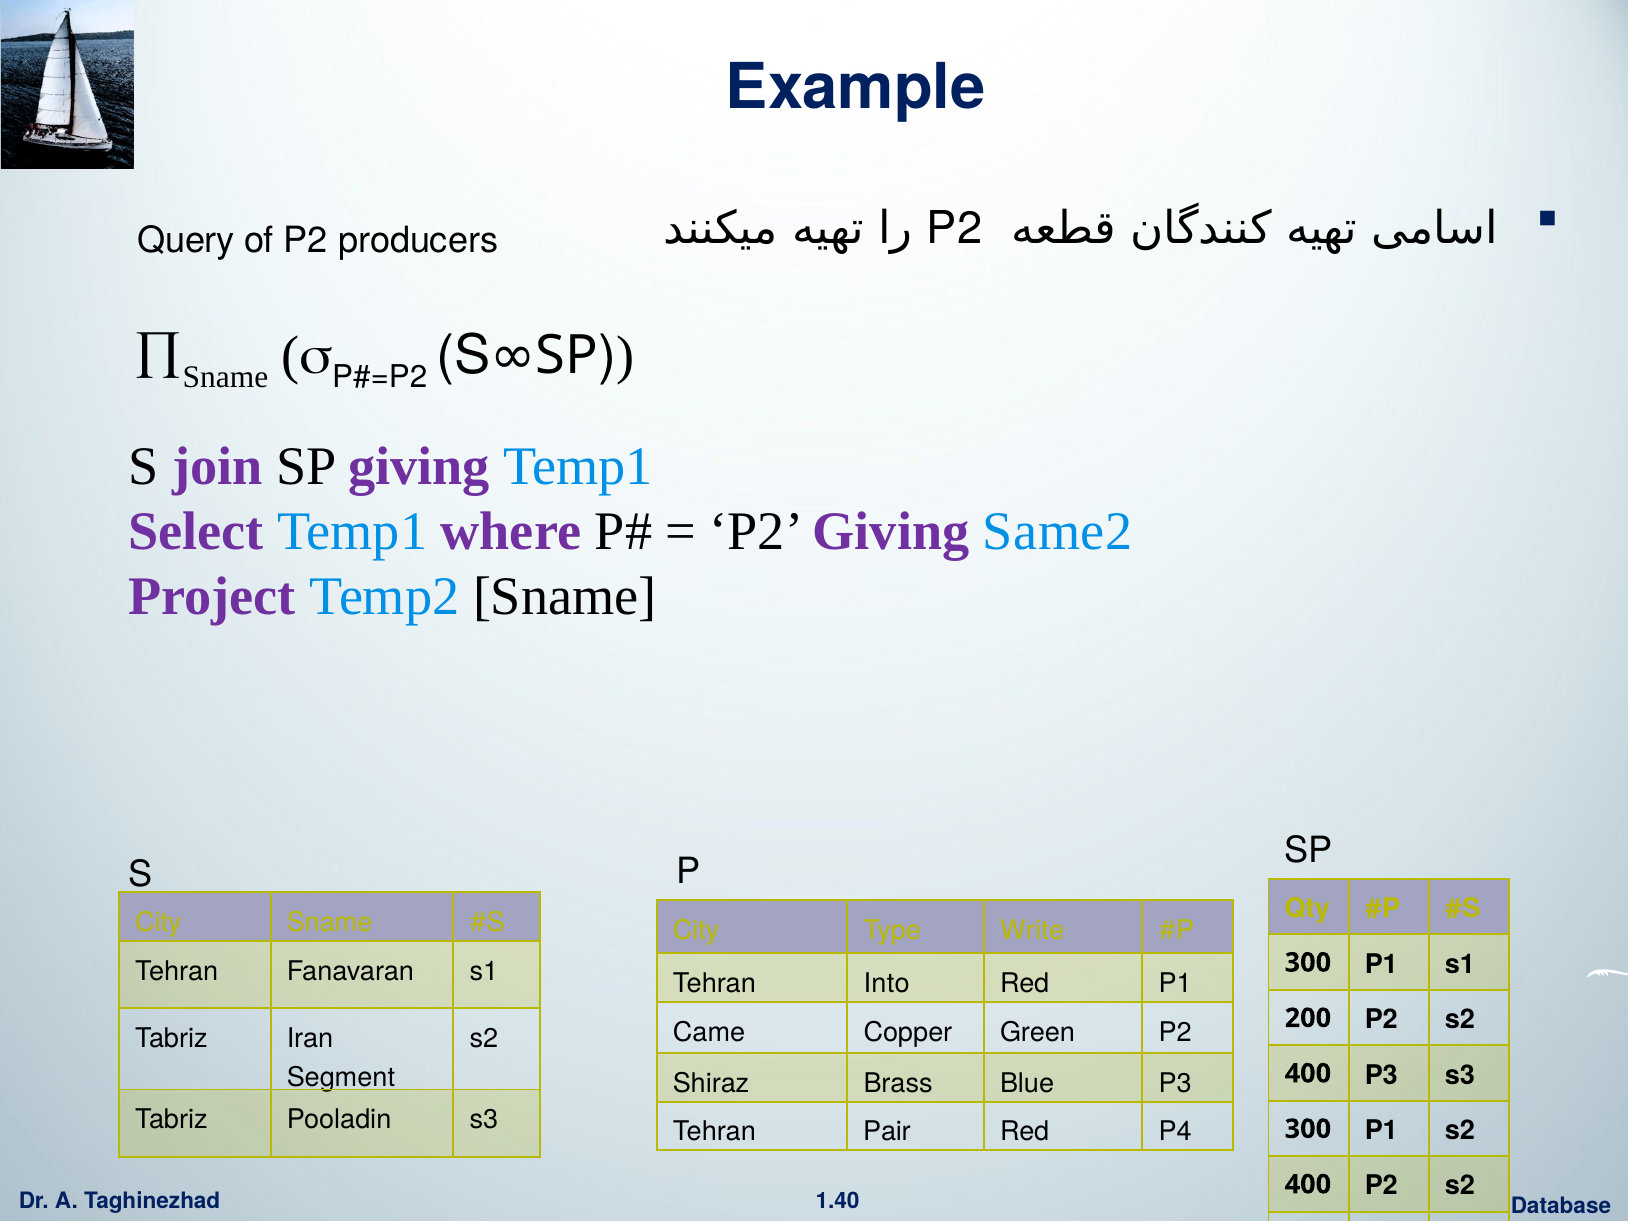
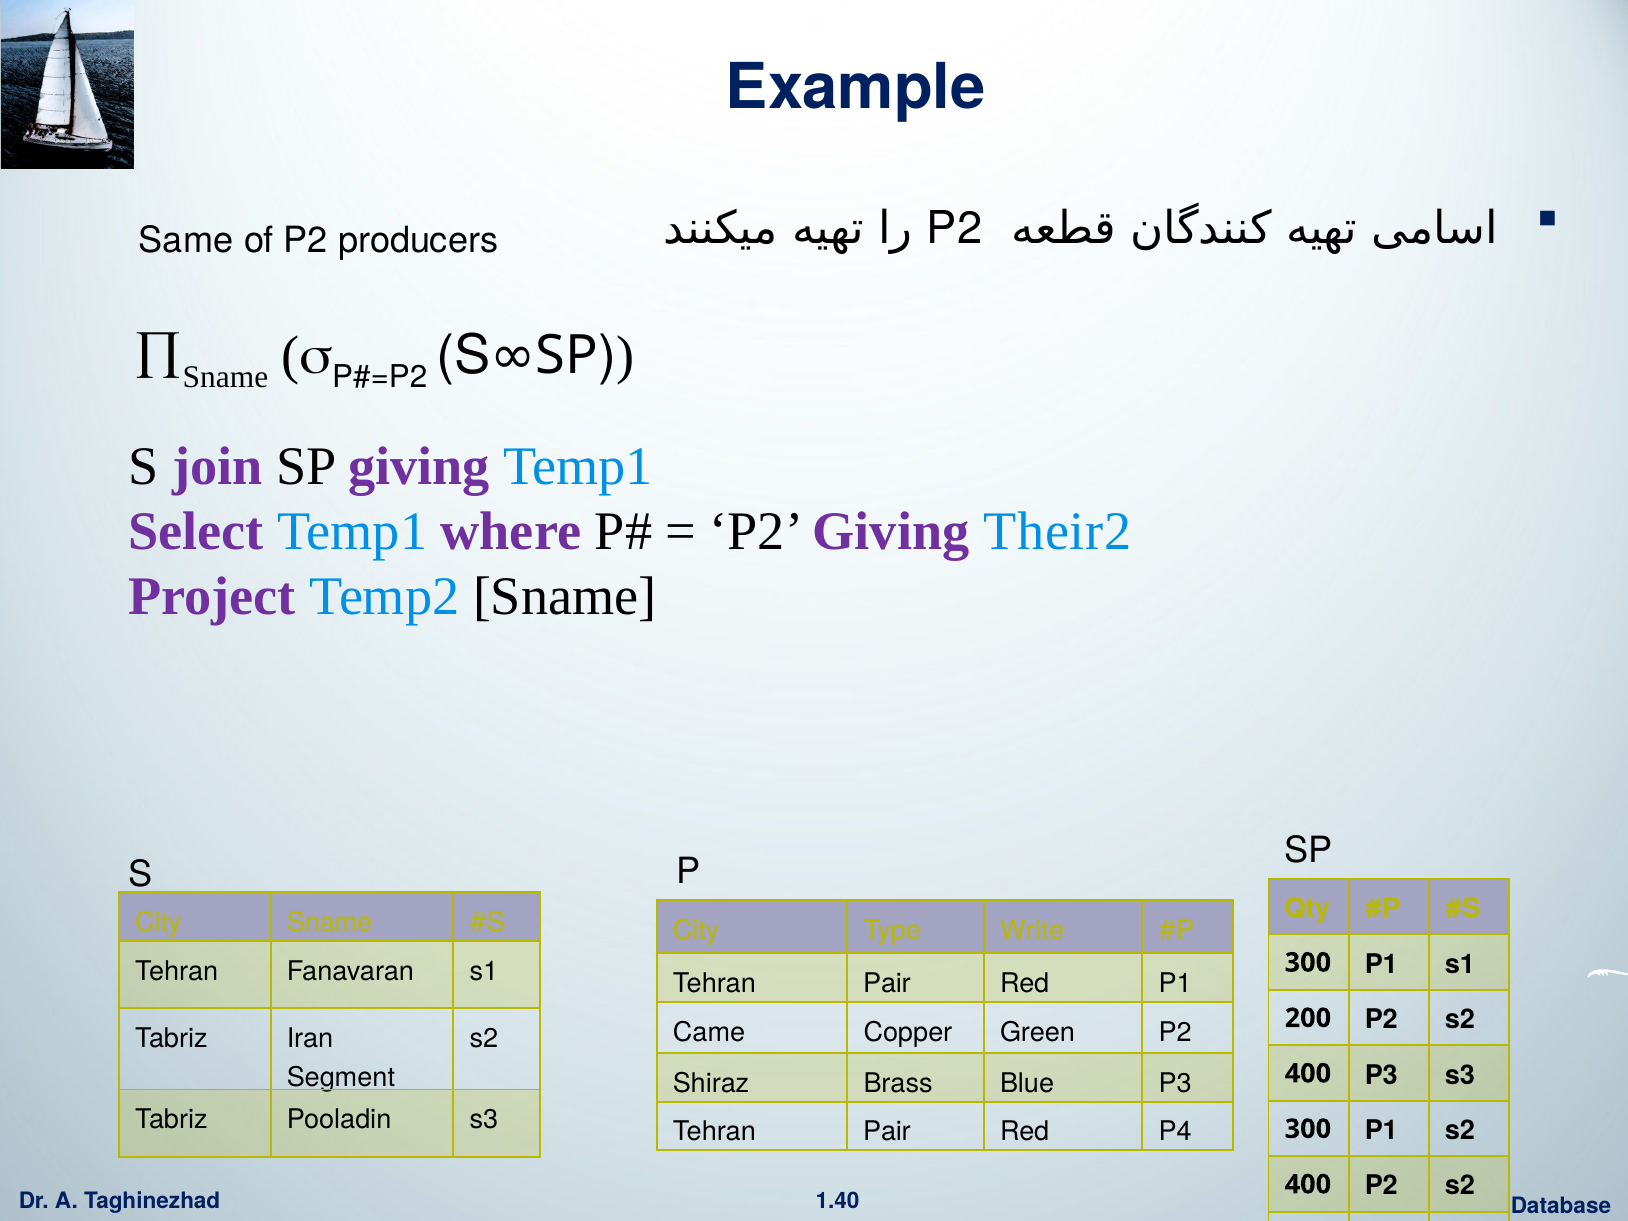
Query: Query -> Same (186, 240)
Same2: Same2 -> Their2 (1058, 532)
Into: Into -> Pair (887, 983)
